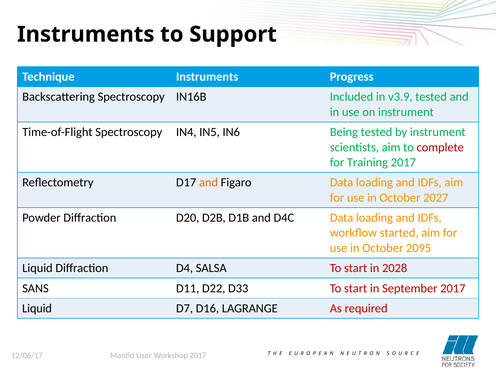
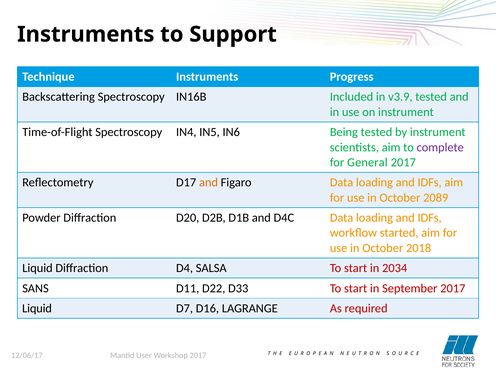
complete colour: red -> purple (440, 147)
Training: Training -> General (367, 162)
2027: 2027 -> 2089 (436, 198)
2095: 2095 -> 2018 (419, 248)
2028: 2028 -> 2034 (395, 268)
